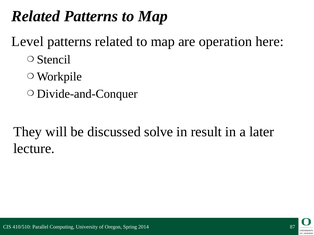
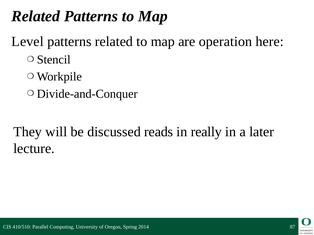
solve: solve -> reads (159, 132)
result: result -> really (206, 132)
